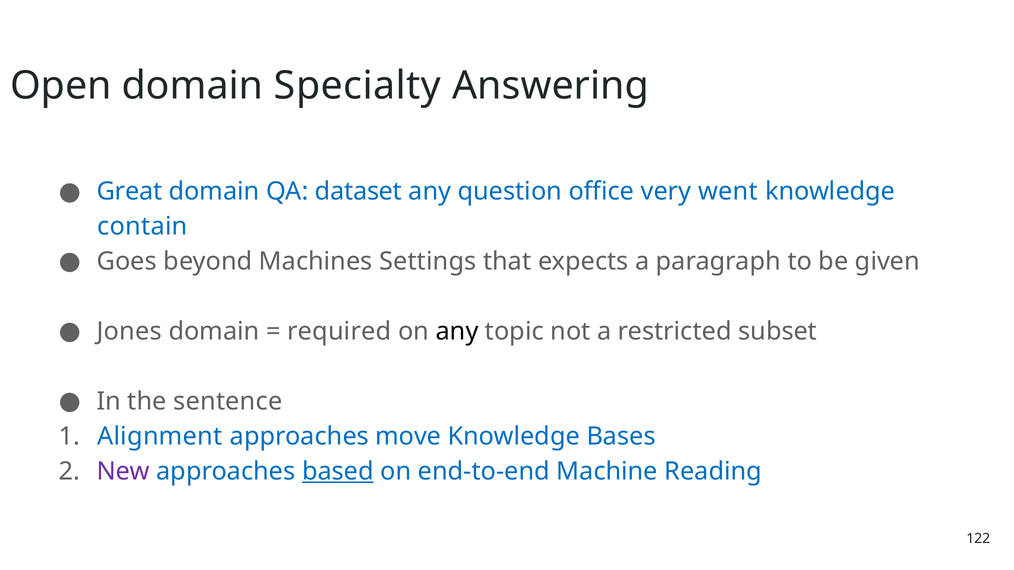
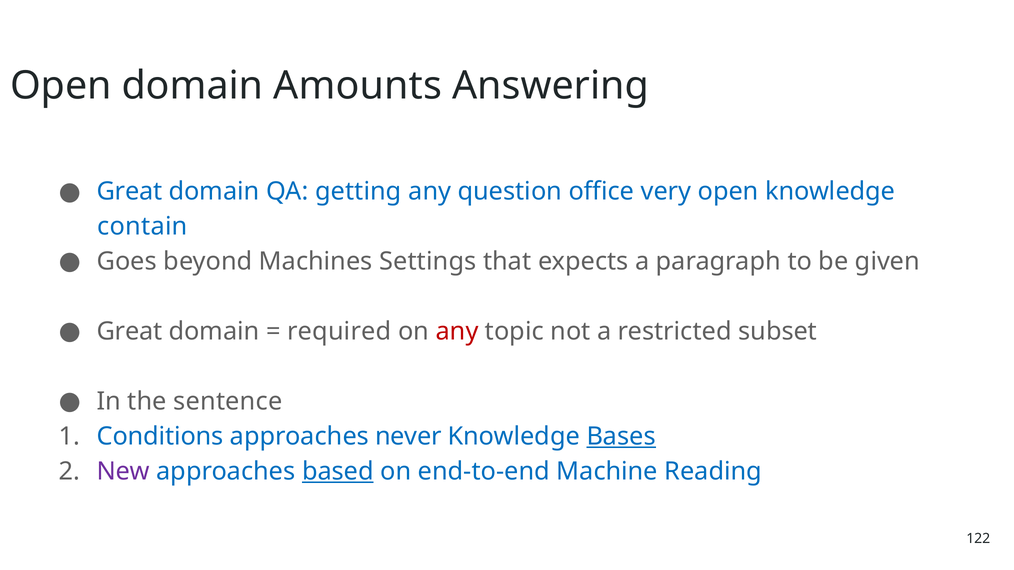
Specialty: Specialty -> Amounts (358, 86)
dataset: dataset -> getting (358, 192)
very went: went -> open (728, 192)
Jones: Jones -> Great (130, 332)
any colour: black -> red (457, 332)
Alignment: Alignment -> Conditions (160, 437)
move: move -> never (408, 437)
Bases underline: none -> present (621, 437)
